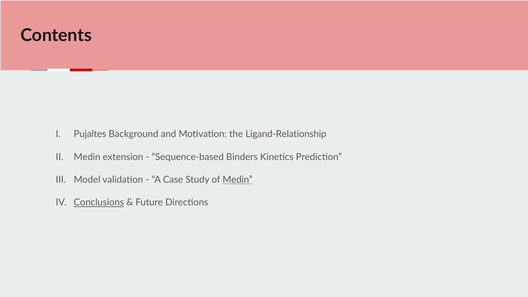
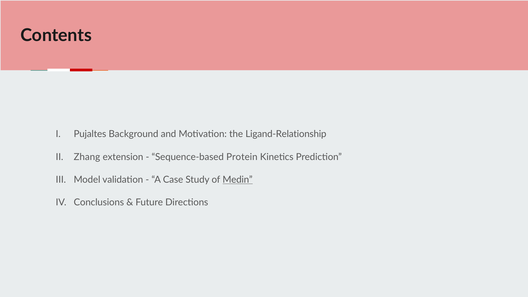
Medin: Medin -> Zhang (87, 157)
Binders: Binders -> Protein (242, 157)
Conclusions underline: present -> none (99, 203)
